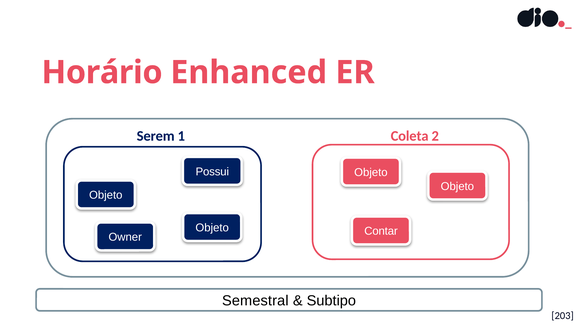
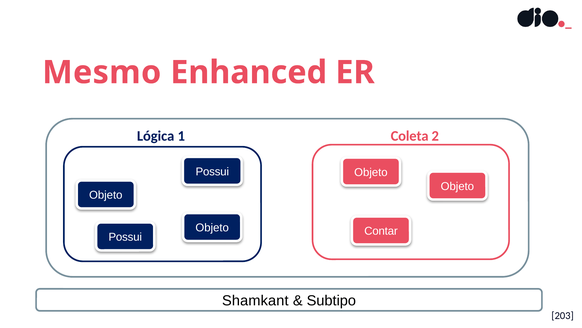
Horário: Horário -> Mesmo (102, 72)
Serem: Serem -> Lógica (156, 136)
Owner: Owner -> Possui (125, 237)
Semestral: Semestral -> Shamkant (255, 300)
